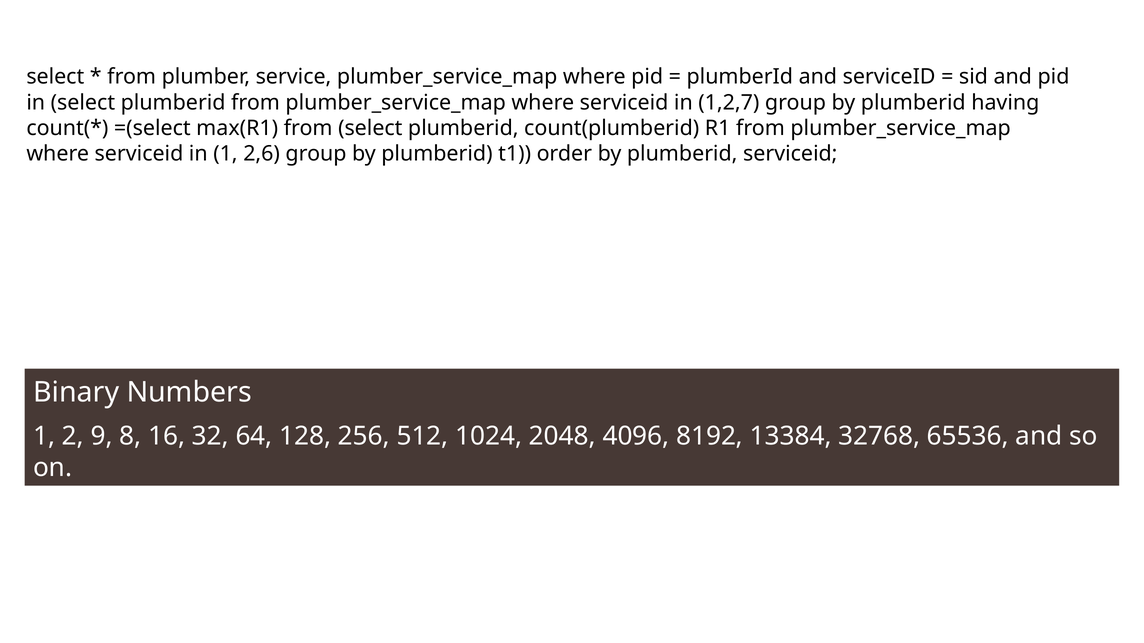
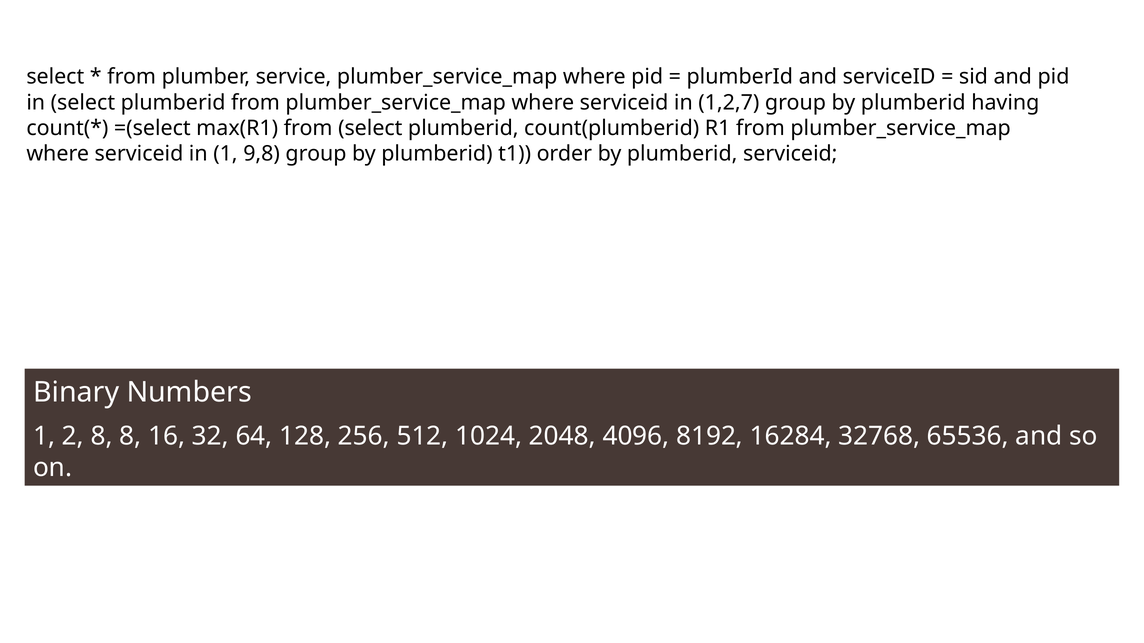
2,6: 2,6 -> 9,8 (262, 154)
2 9: 9 -> 8 (102, 437)
13384: 13384 -> 16284 (791, 437)
